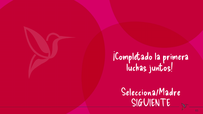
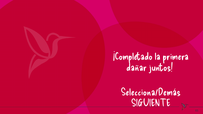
luchas: luchas -> dañar (137, 68)
Selecciona/Madre: Selecciona/Madre -> Selecciona/Demás (151, 92)
